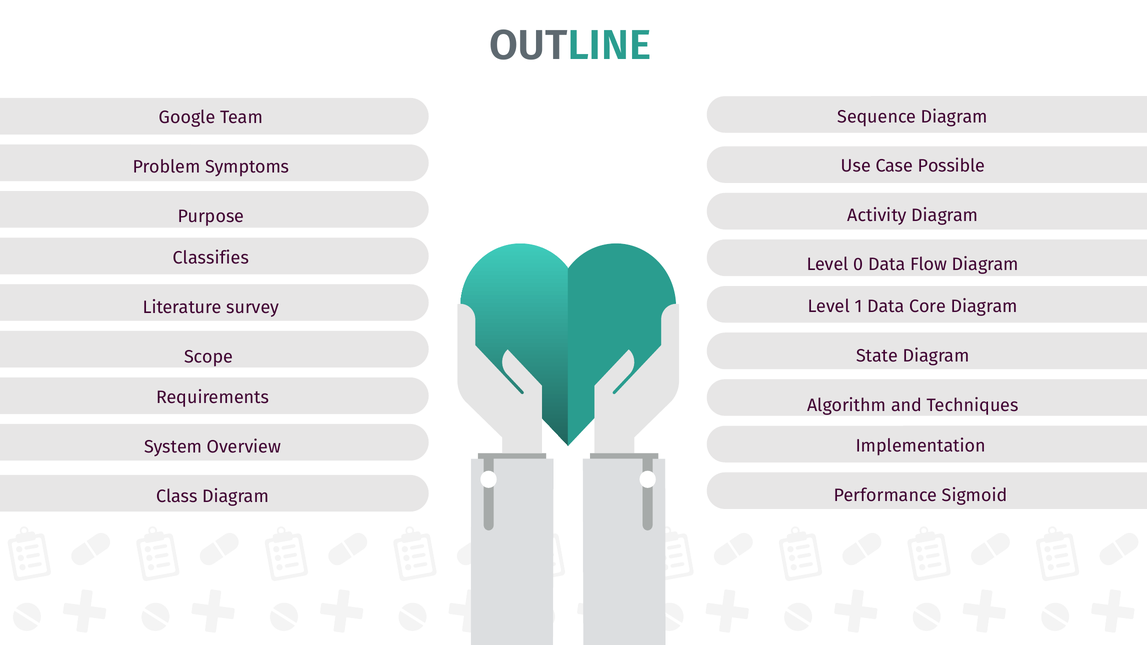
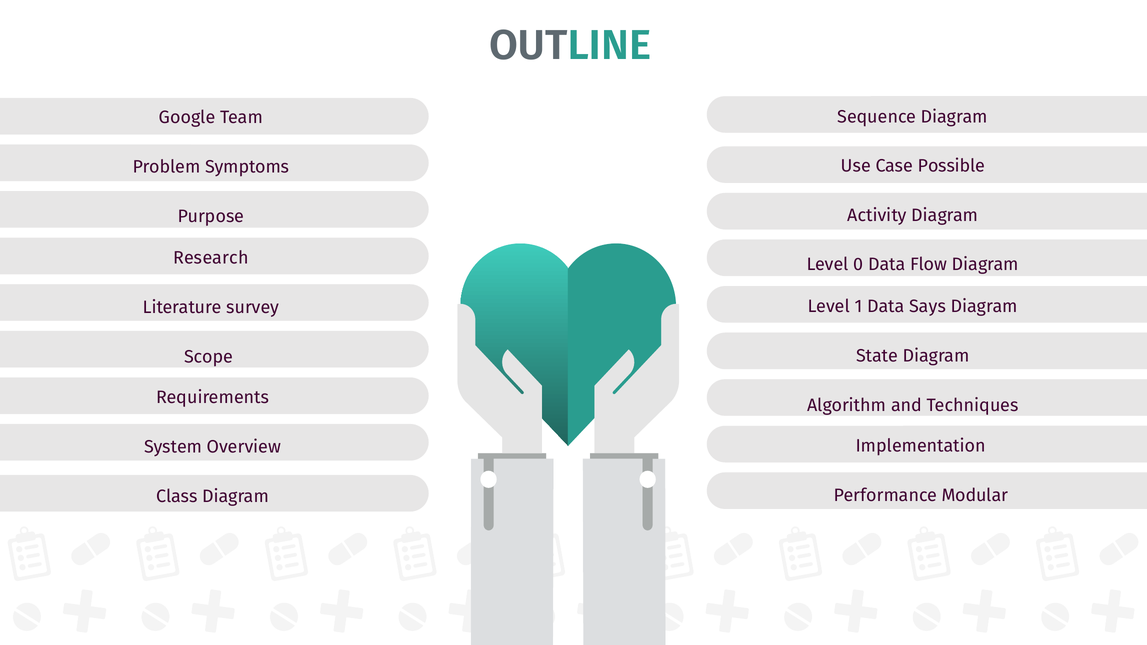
Classifies: Classifies -> Research (211, 258)
Core: Core -> Says (928, 306)
Sigmoid: Sigmoid -> Modular (975, 495)
